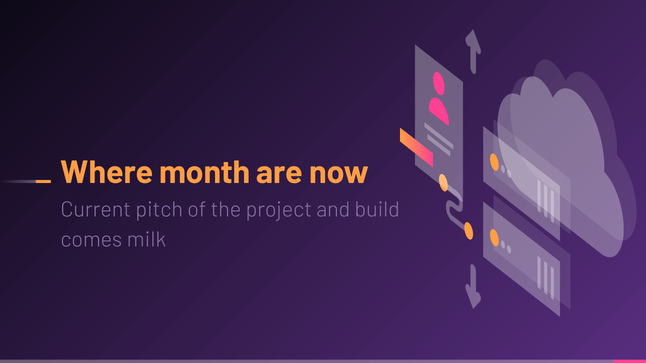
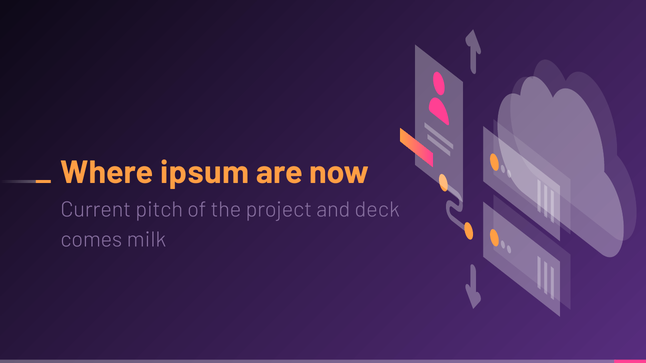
month: month -> ipsum (205, 173)
build: build -> deck (377, 210)
